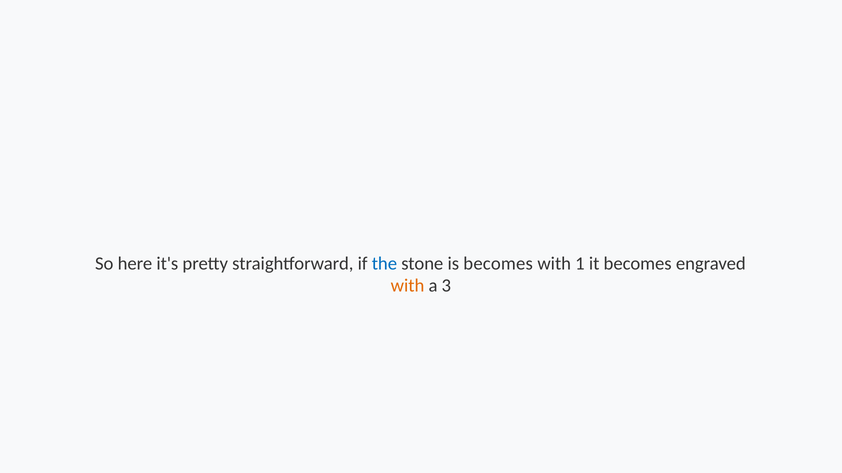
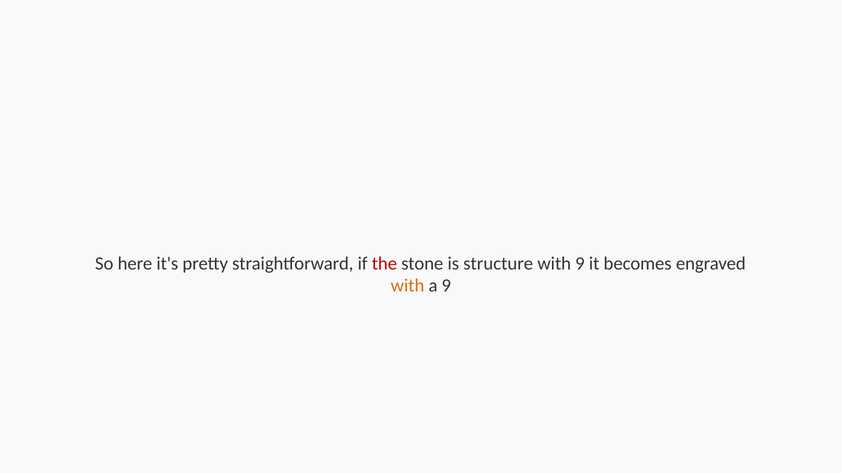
the colour: blue -> red (384, 264)
is becomes: becomes -> structure (498, 264)
with 1: 1 -> 9 (580, 264)
a 3: 3 -> 9 (446, 286)
